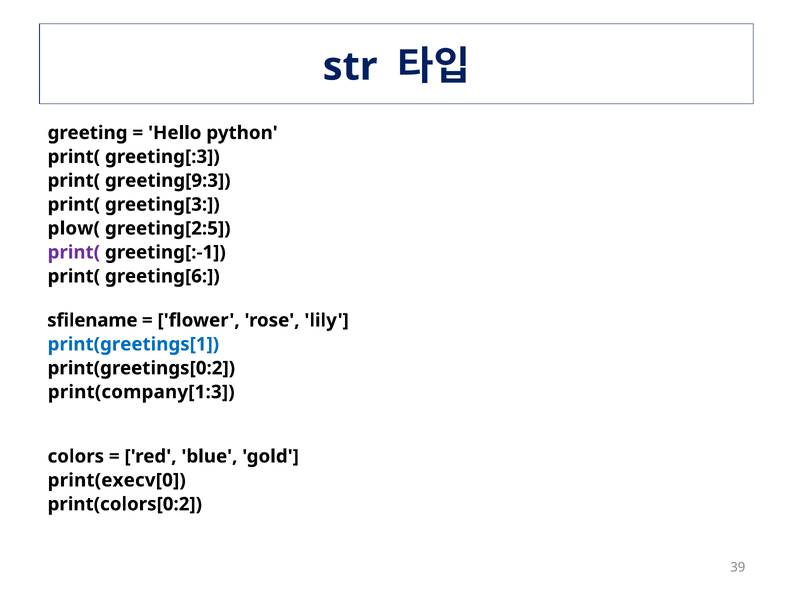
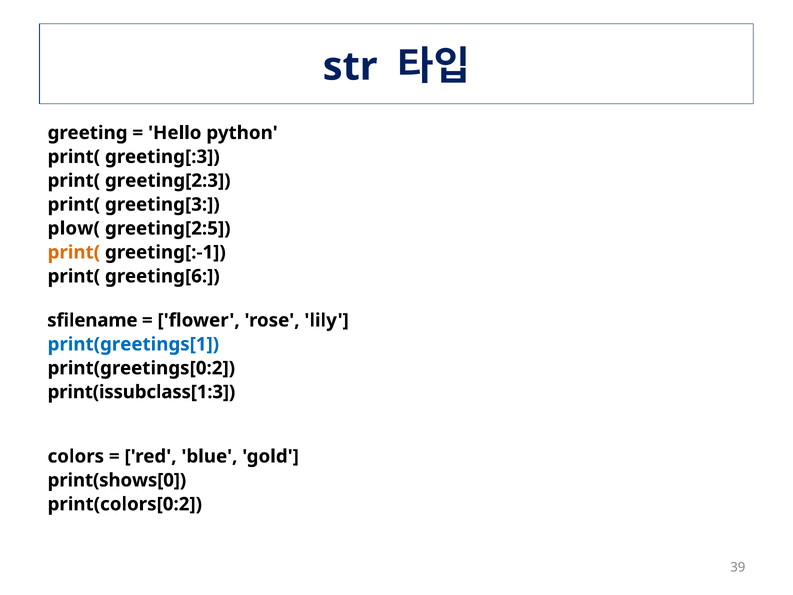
greeting[9:3: greeting[9:3 -> greeting[2:3 (168, 181)
print( colour: purple -> orange (74, 252)
print(company[1:3: print(company[1:3 -> print(issubclass[1:3 (141, 392)
print(execv[0: print(execv[0 -> print(shows[0 (117, 480)
